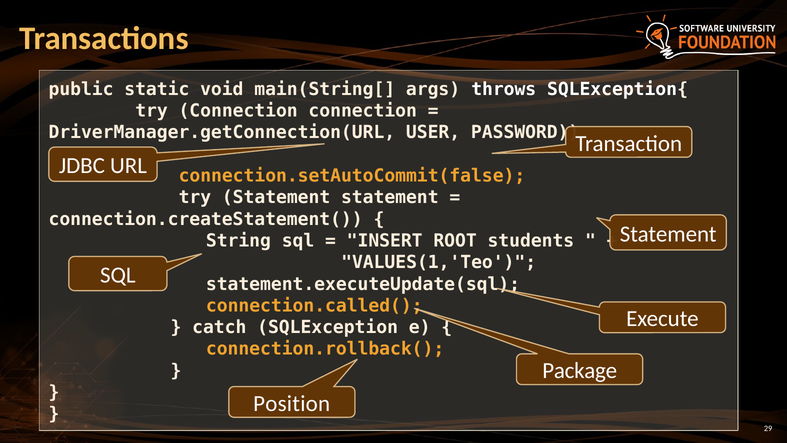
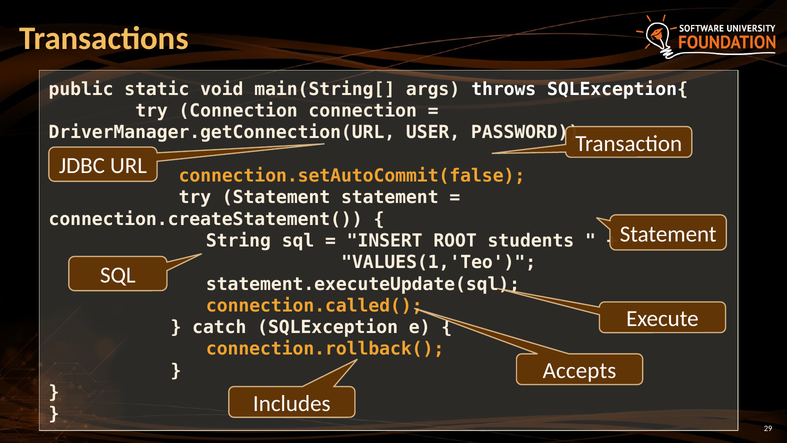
Package: Package -> Accepts (579, 371)
Position: Position -> Includes (292, 403)
